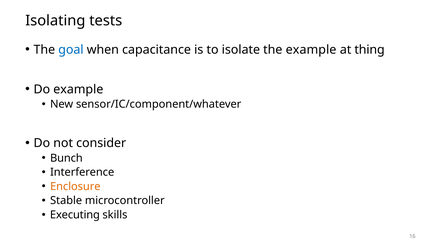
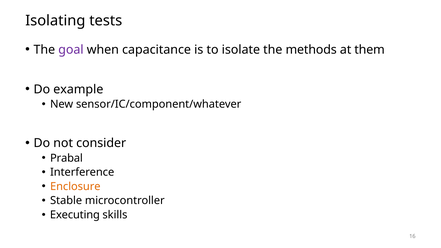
goal colour: blue -> purple (71, 50)
the example: example -> methods (311, 50)
thing: thing -> them (370, 50)
Bunch: Bunch -> Prabal (66, 158)
